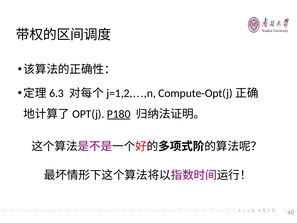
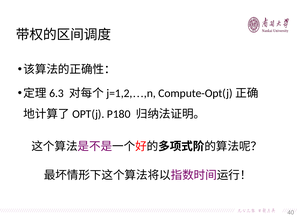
P180 underline: present -> none (119, 114)
